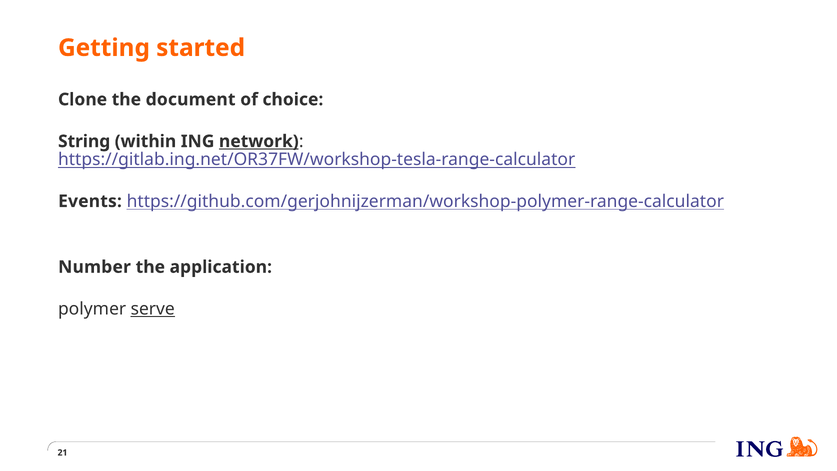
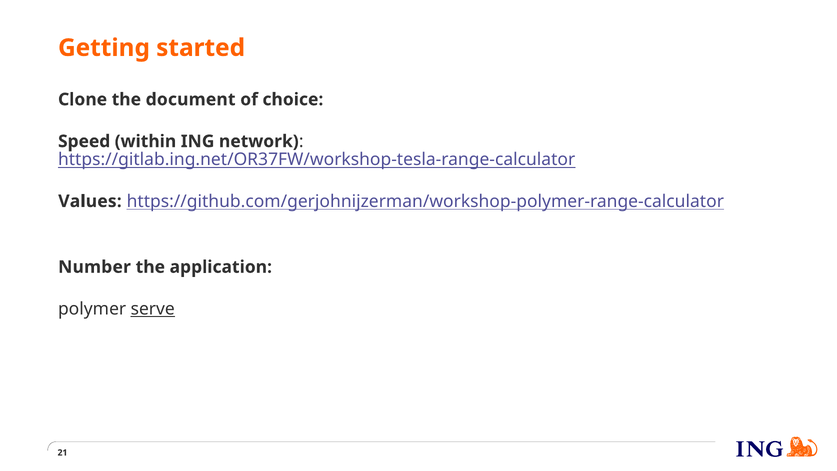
String: String -> Speed (84, 141)
network underline: present -> none (259, 141)
Events: Events -> Values (90, 201)
